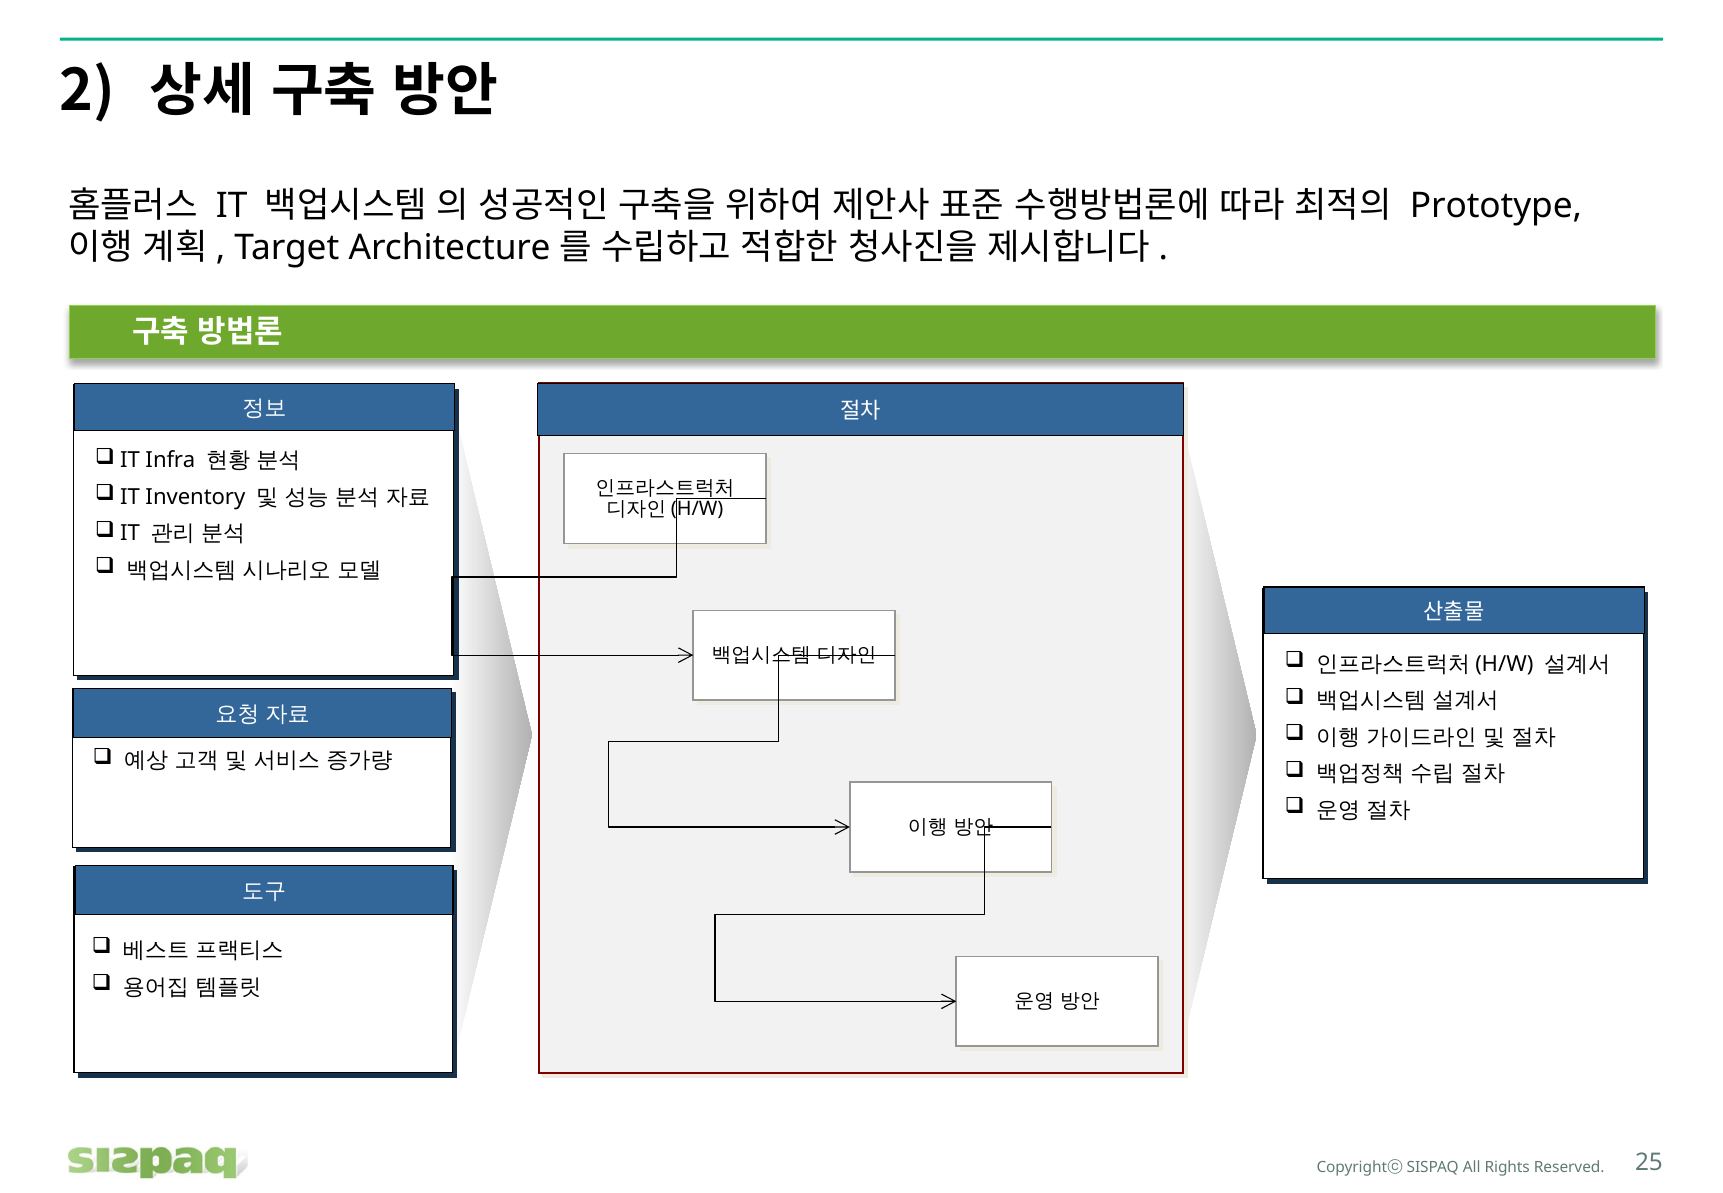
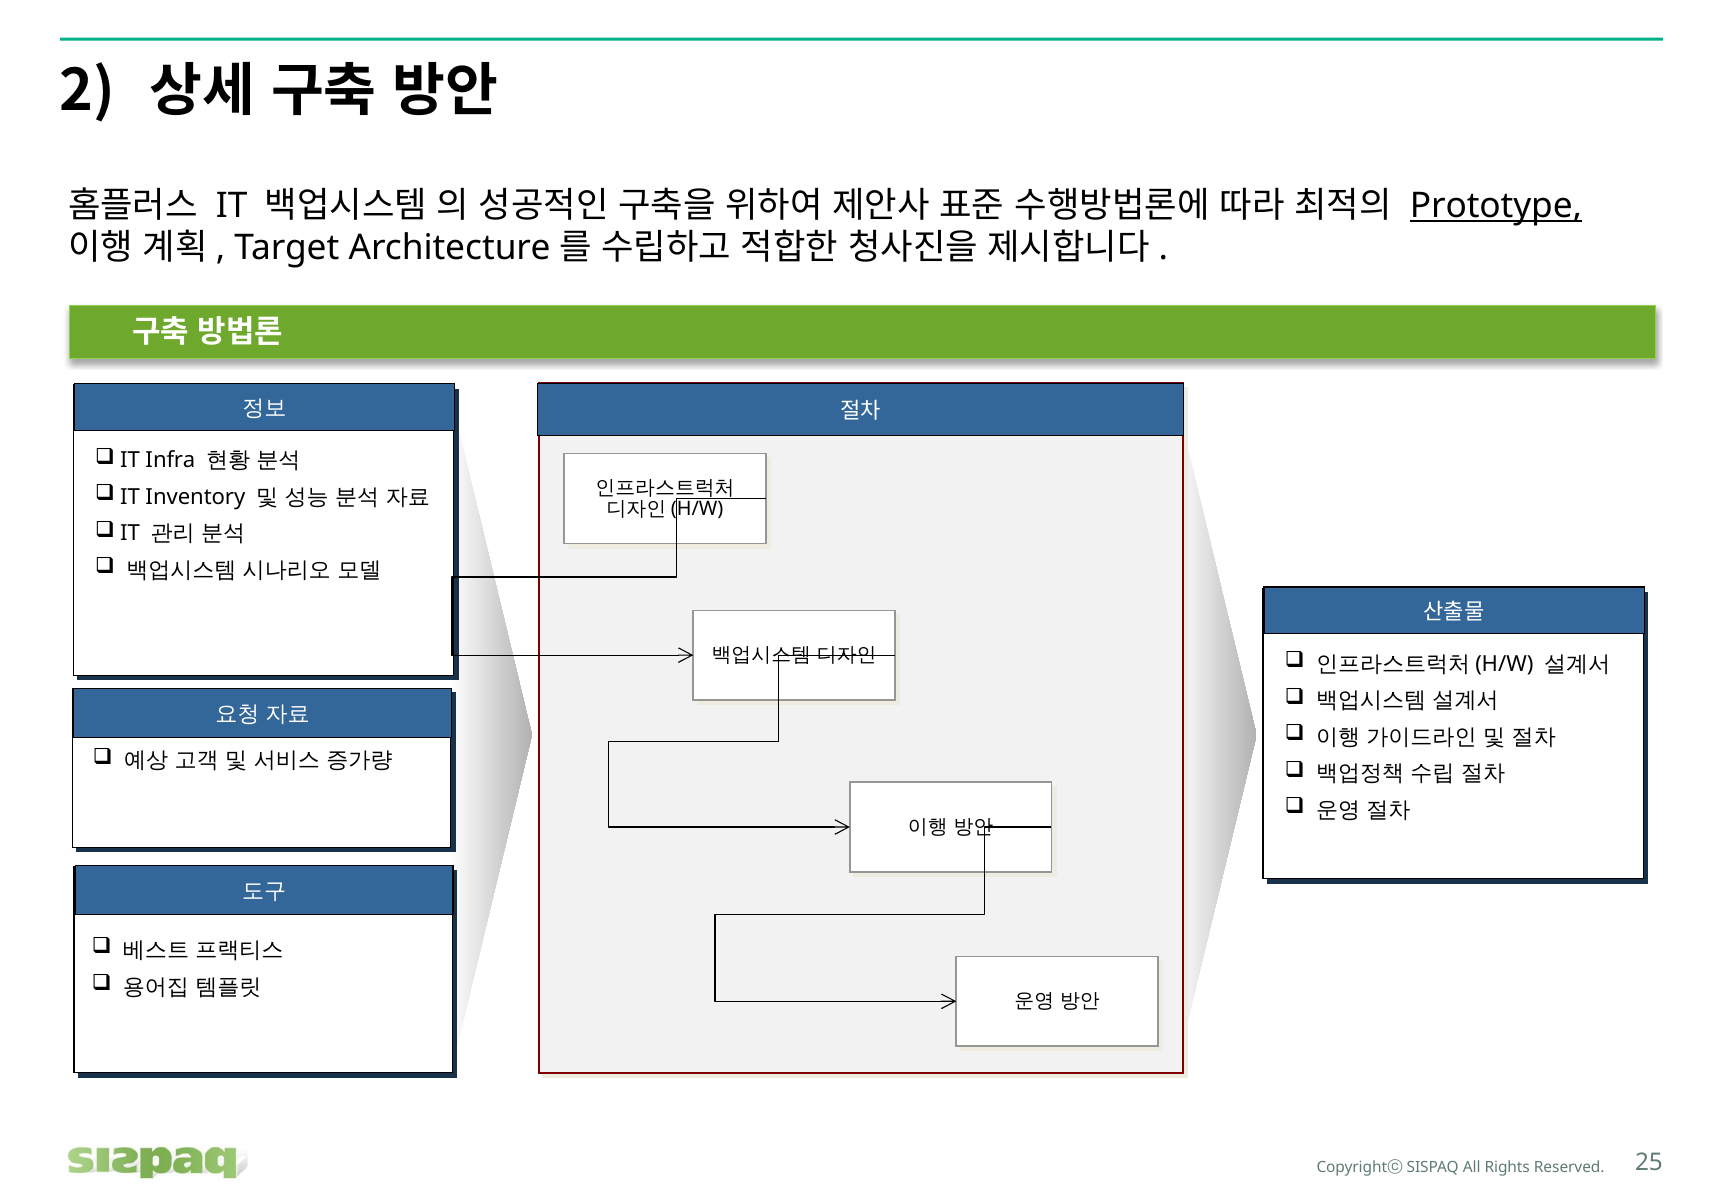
Prototype underline: none -> present (1496, 205)
